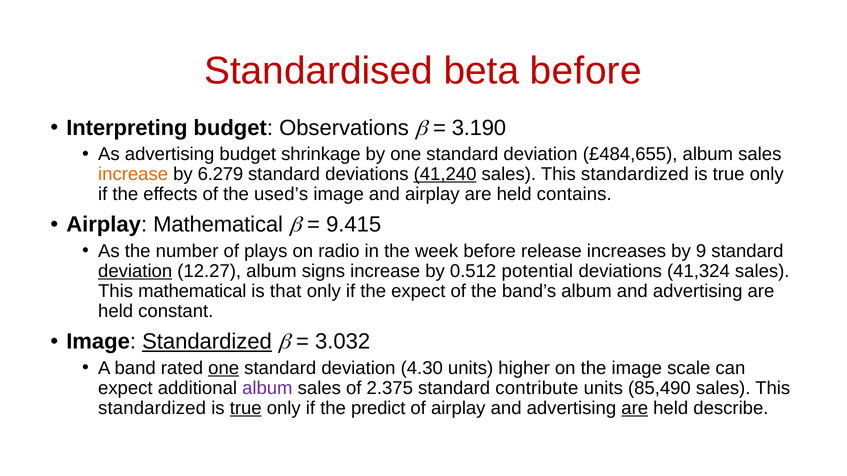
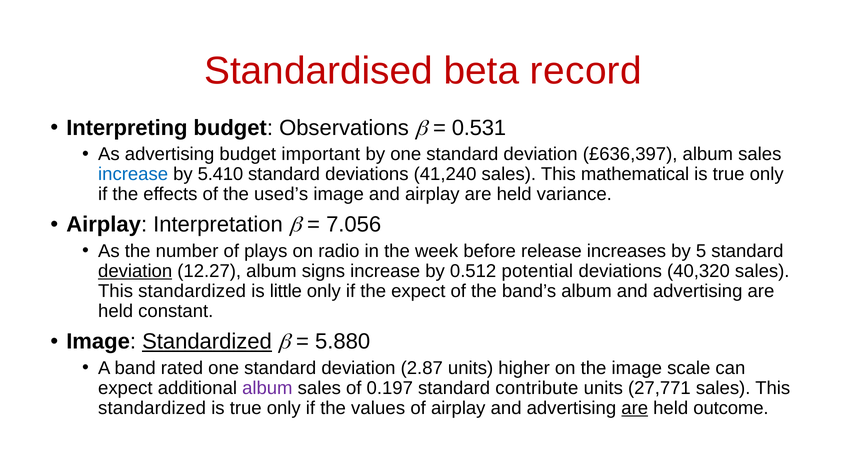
beta before: before -> record (586, 71)
3.190: 3.190 -> 0.531 (479, 128)
shrinkage: shrinkage -> important (321, 154)
£484,655: £484,655 -> £636,397 (630, 154)
increase colour: orange -> blue (133, 174)
6.279: 6.279 -> 5.410 (220, 174)
41,240 underline: present -> none (445, 174)
standardized: standardized -> mathematical (635, 174)
contains: contains -> variance (574, 194)
Airplay Mathematical: Mathematical -> Interpretation (218, 225)
9.415: 9.415 -> 7.056 (354, 225)
9: 9 -> 5 (701, 251)
41,324: 41,324 -> 40,320 (698, 271)
mathematical: mathematical -> standardized (192, 291)
that: that -> little (286, 291)
3.032: 3.032 -> 5.880 (343, 342)
one underline: present -> none (224, 368)
4.30: 4.30 -> 2.87 (422, 368)
2.375: 2.375 -> 0.197 (390, 388)
85,490: 85,490 -> 27,771 (659, 388)
true underline: present -> none (246, 408)
predict: predict -> values (378, 408)
describe: describe -> outcome (731, 408)
